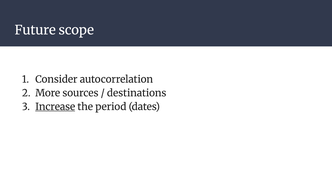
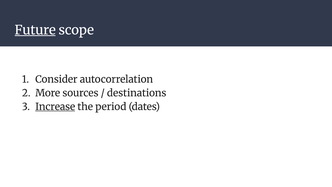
Future underline: none -> present (35, 30)
